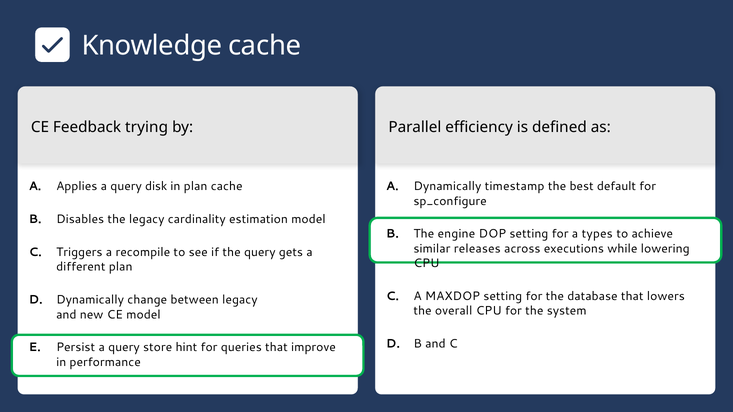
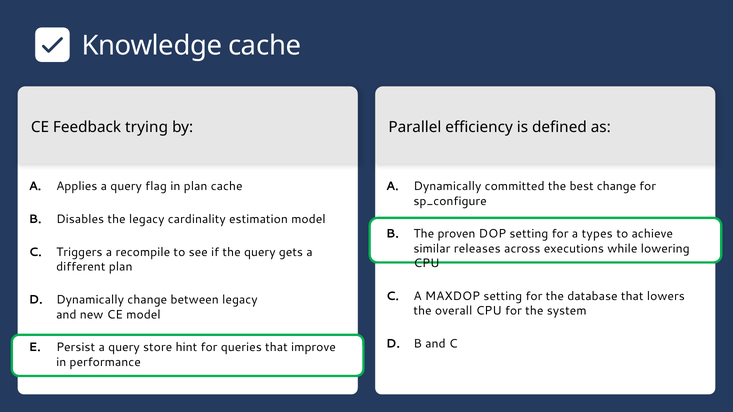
disk: disk -> flag (156, 186)
timestamp: timestamp -> committed (515, 186)
best default: default -> change (617, 186)
engine: engine -> proven (456, 234)
